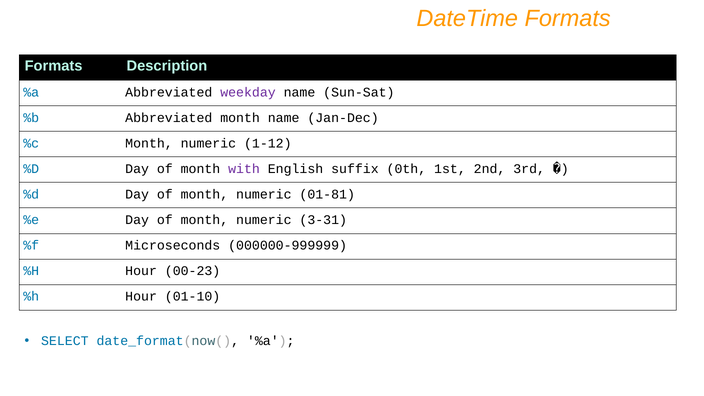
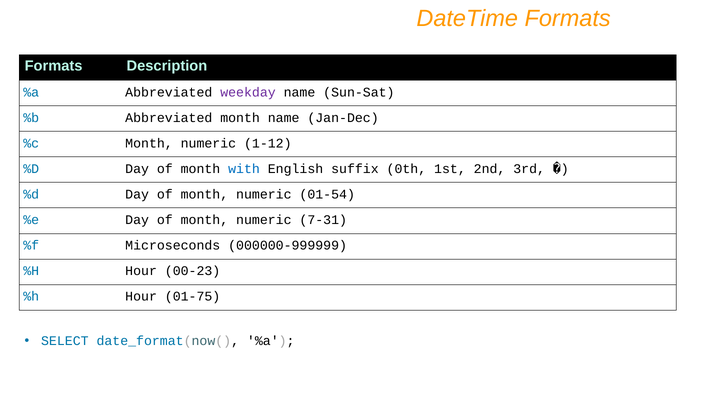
with colour: purple -> blue (244, 169)
01-81: 01-81 -> 01-54 (327, 194)
3-31: 3-31 -> 7-31 (323, 220)
01-10: 01-10 -> 01-75 (193, 296)
